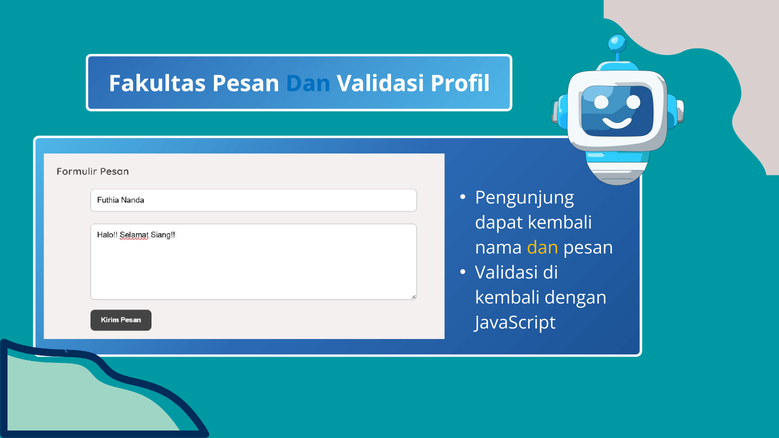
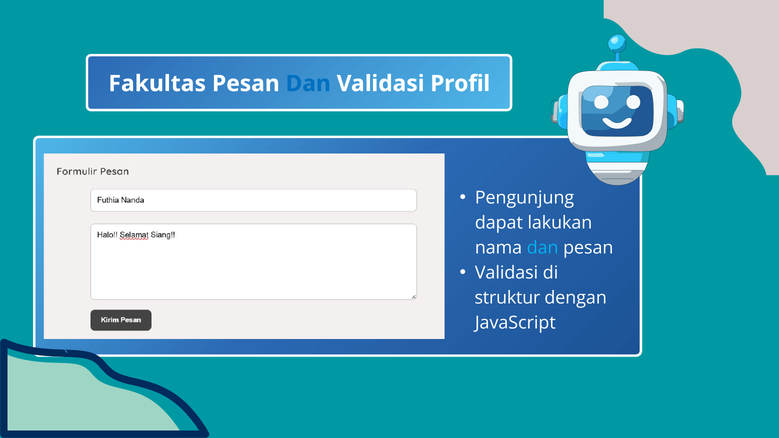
dapat kembali: kembali -> lakukan (560, 223)
dan colour: yellow -> light blue (543, 248)
kembali: kembali -> struktur (507, 298)
